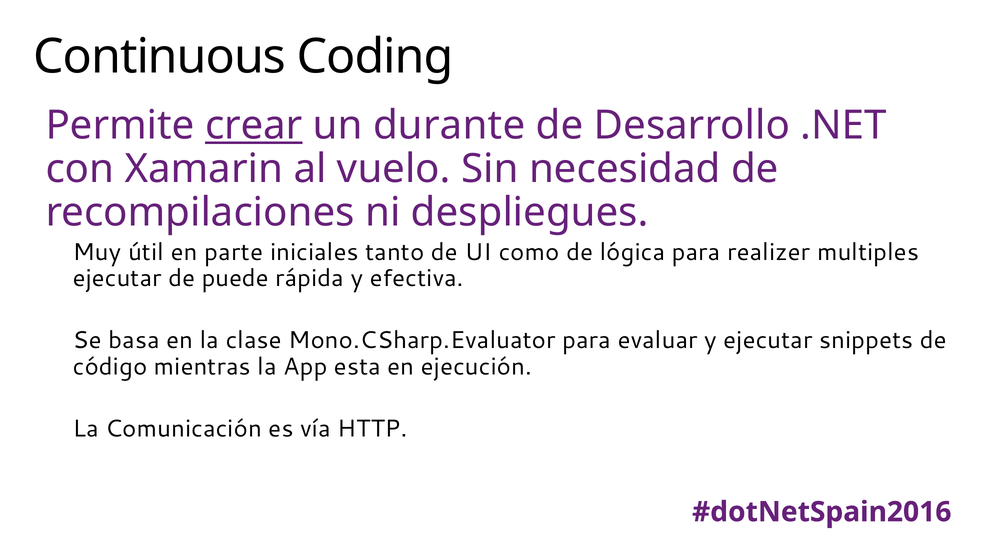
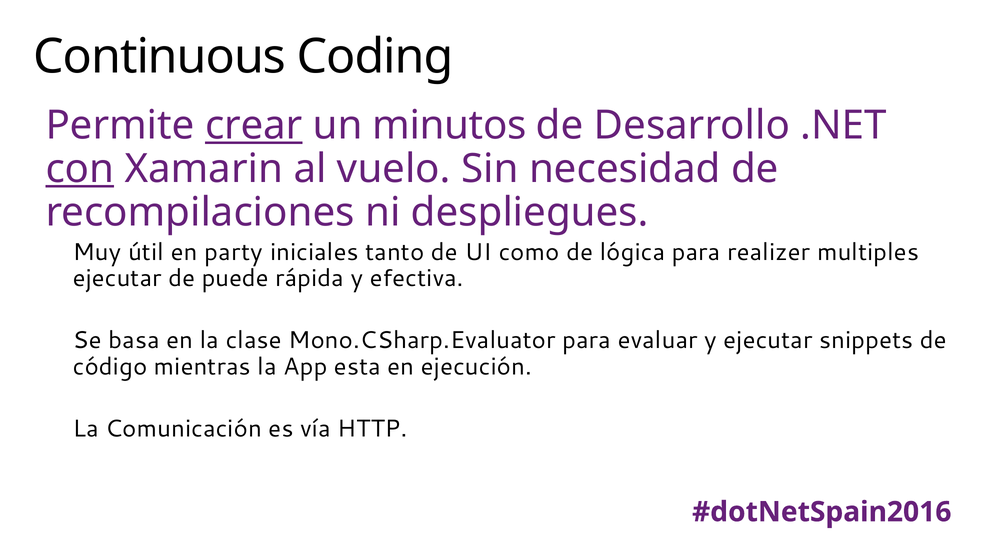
durante: durante -> minutos (449, 125)
con underline: none -> present (80, 169)
parte: parte -> party (234, 252)
